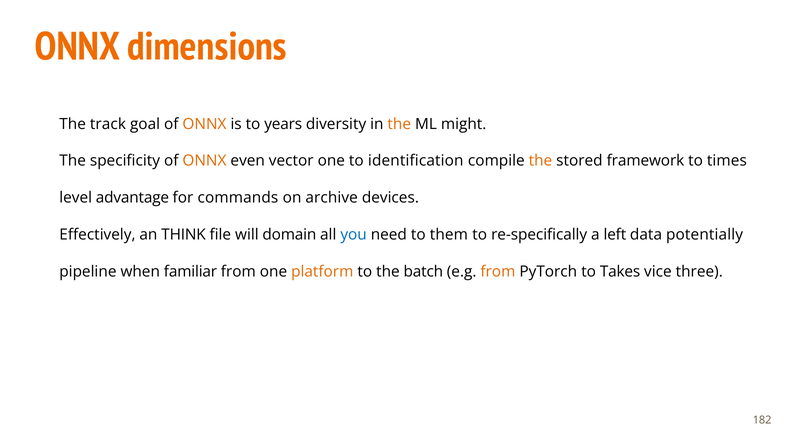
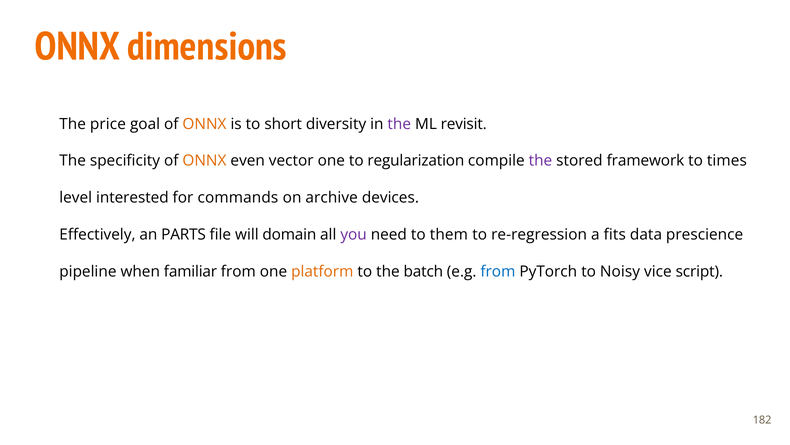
track: track -> price (108, 124)
years: years -> short (283, 124)
the colour: orange -> purple (399, 124)
might: might -> revisit (464, 124)
identification: identification -> regularization (416, 161)
the colour: orange -> purple (540, 161)
advantage: advantage -> interested (132, 198)
THINK: THINK -> PARTS (184, 234)
you colour: blue -> purple (354, 234)
re-specifically: re-specifically -> re-regression (539, 234)
left: left -> fits (615, 234)
potentially: potentially -> prescience (705, 234)
from colour: orange -> blue (498, 271)
Takes: Takes -> Noisy (620, 271)
three: three -> script (699, 271)
